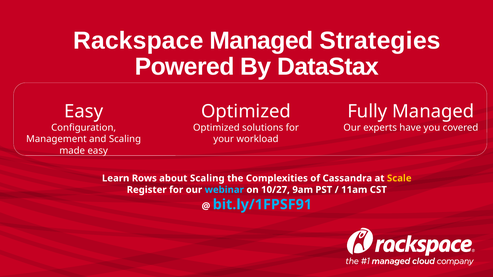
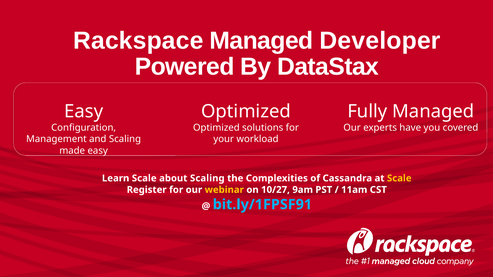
Strategies: Strategies -> Developer (380, 41)
Learn Rows: Rows -> Scale (144, 178)
webinar colour: light blue -> yellow (224, 190)
